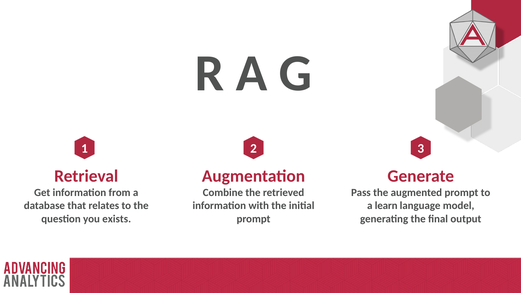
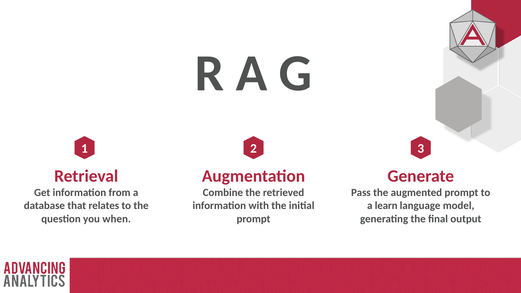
exists: exists -> when (117, 219)
